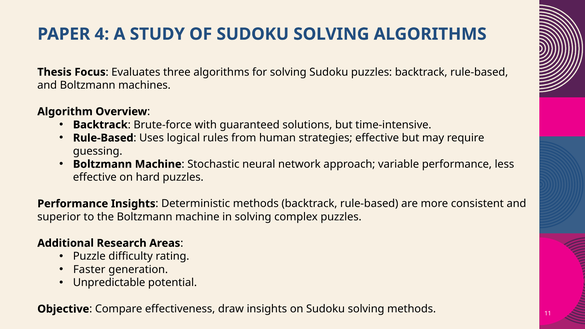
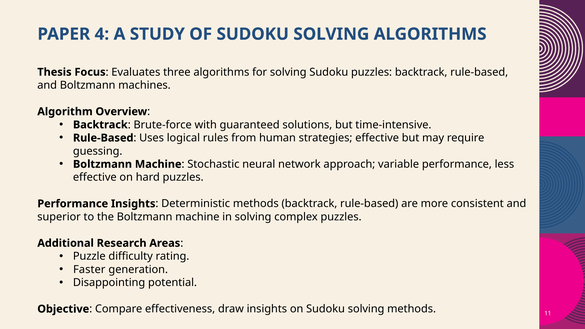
Unpredictable: Unpredictable -> Disappointing (109, 283)
